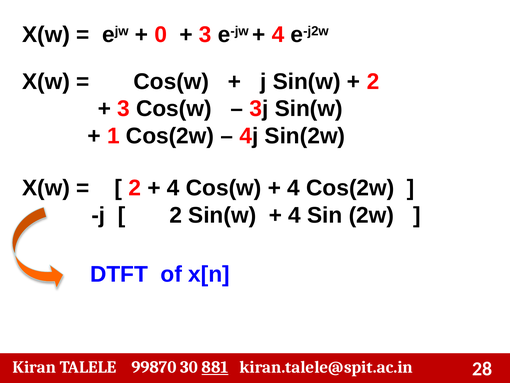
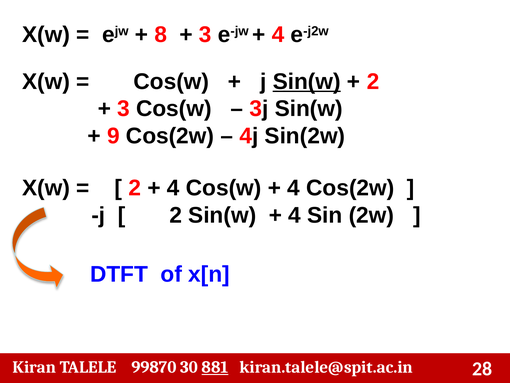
0: 0 -> 8 (161, 35)
Sin(w underline: none -> present (307, 81)
1: 1 -> 9 (113, 136)
